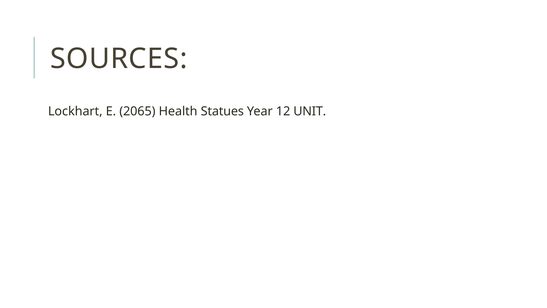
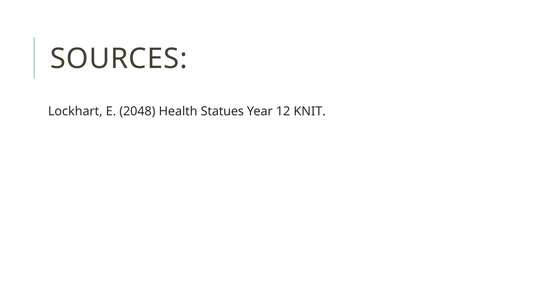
2065: 2065 -> 2048 (137, 111)
UNIT: UNIT -> KNIT (310, 111)
